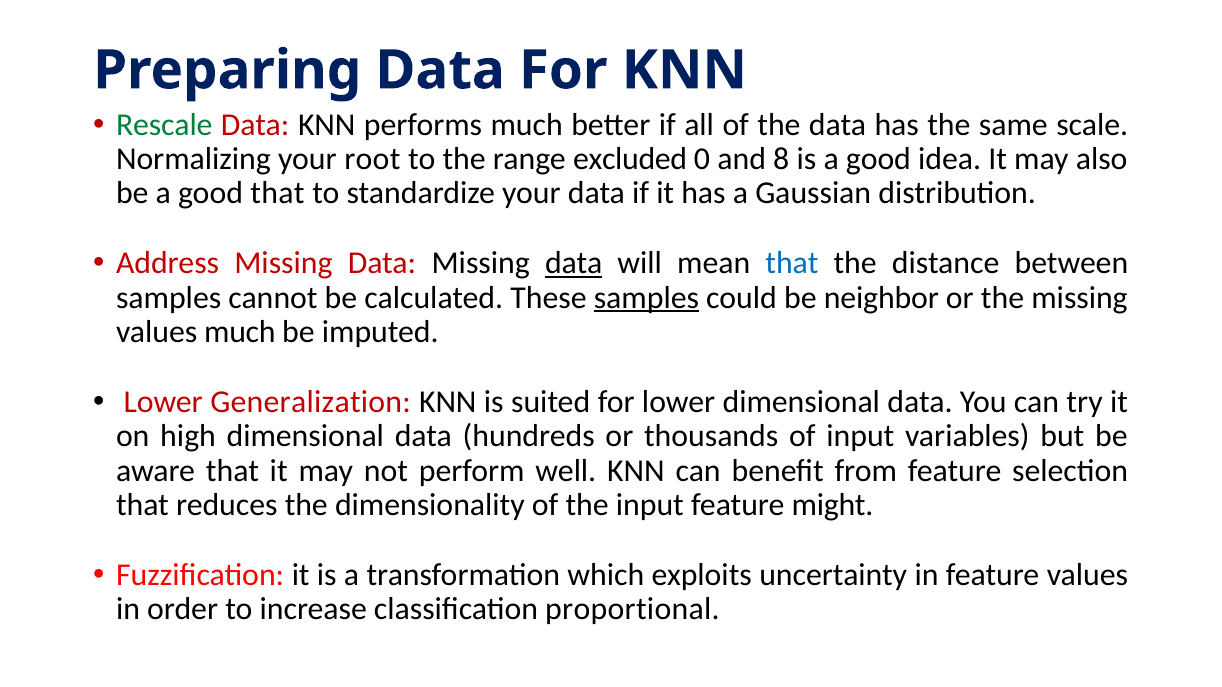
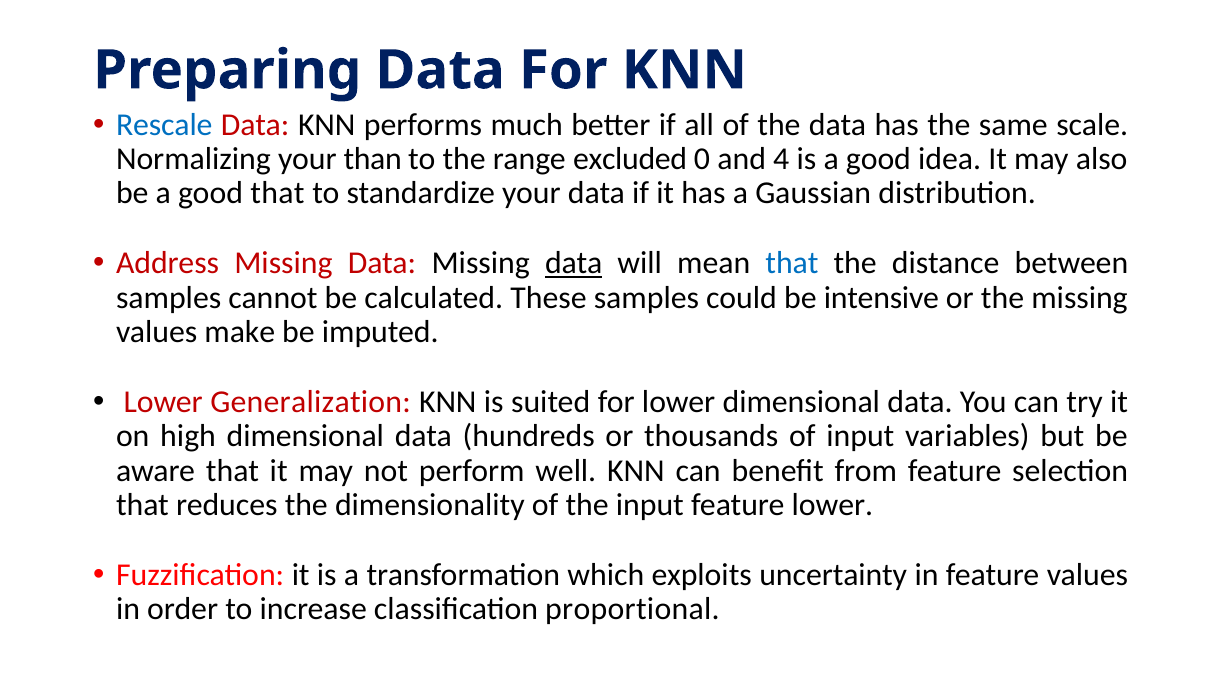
Rescale colour: green -> blue (164, 125)
root: root -> than (373, 159)
8: 8 -> 4 (781, 159)
samples underline: present -> none (646, 298)
neighbor: neighbor -> intensive (881, 298)
values much: much -> make (240, 332)
feature might: might -> lower (832, 505)
